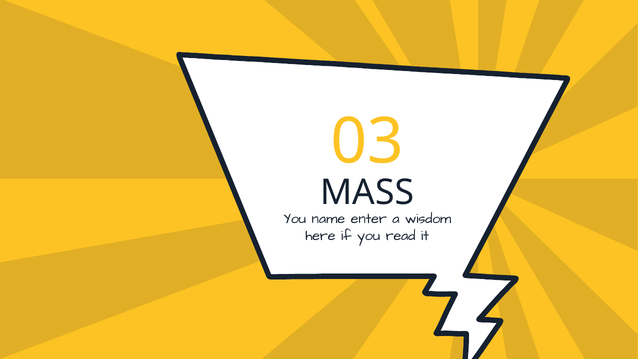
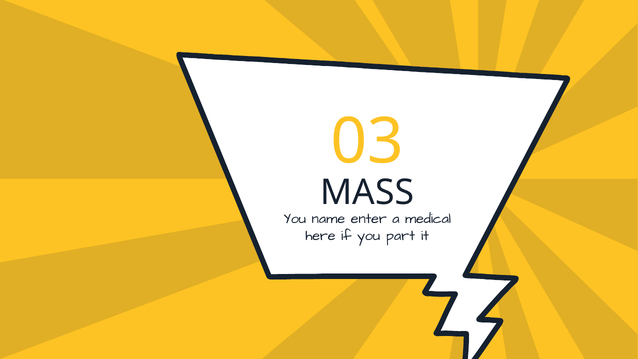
wisdom: wisdom -> medical (428, 219)
read: read -> part (401, 236)
